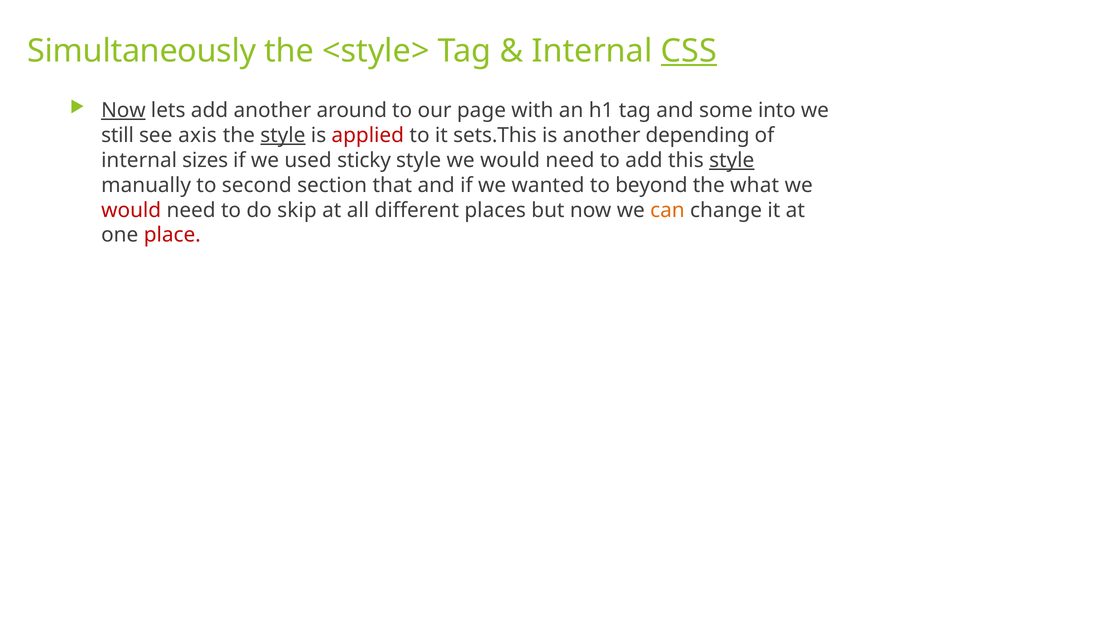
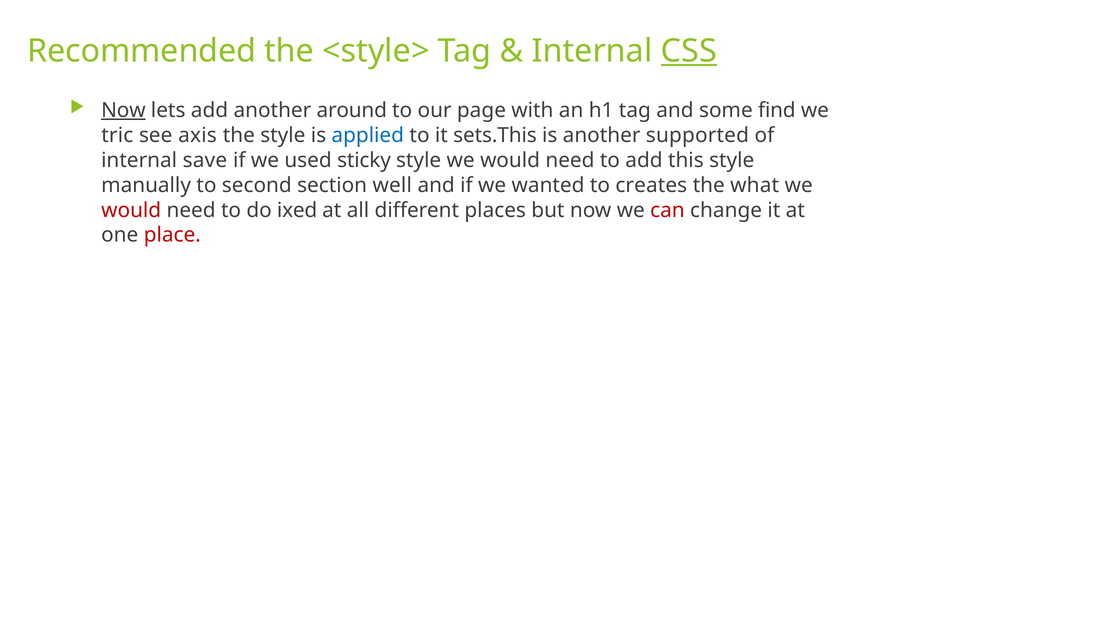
Simultaneously: Simultaneously -> Recommended (142, 51)
into: into -> find (777, 110)
still: still -> tric (117, 135)
style underline: present -> none (283, 135)
applied colour: red -> blue (368, 135)
depending: depending -> supported (697, 135)
sizes: sizes -> save (205, 160)
style underline: present -> none (732, 160)
that: that -> well (392, 185)
beyond: beyond -> creates (651, 185)
skip: skip -> ixed (297, 210)
can colour: orange -> red (667, 210)
